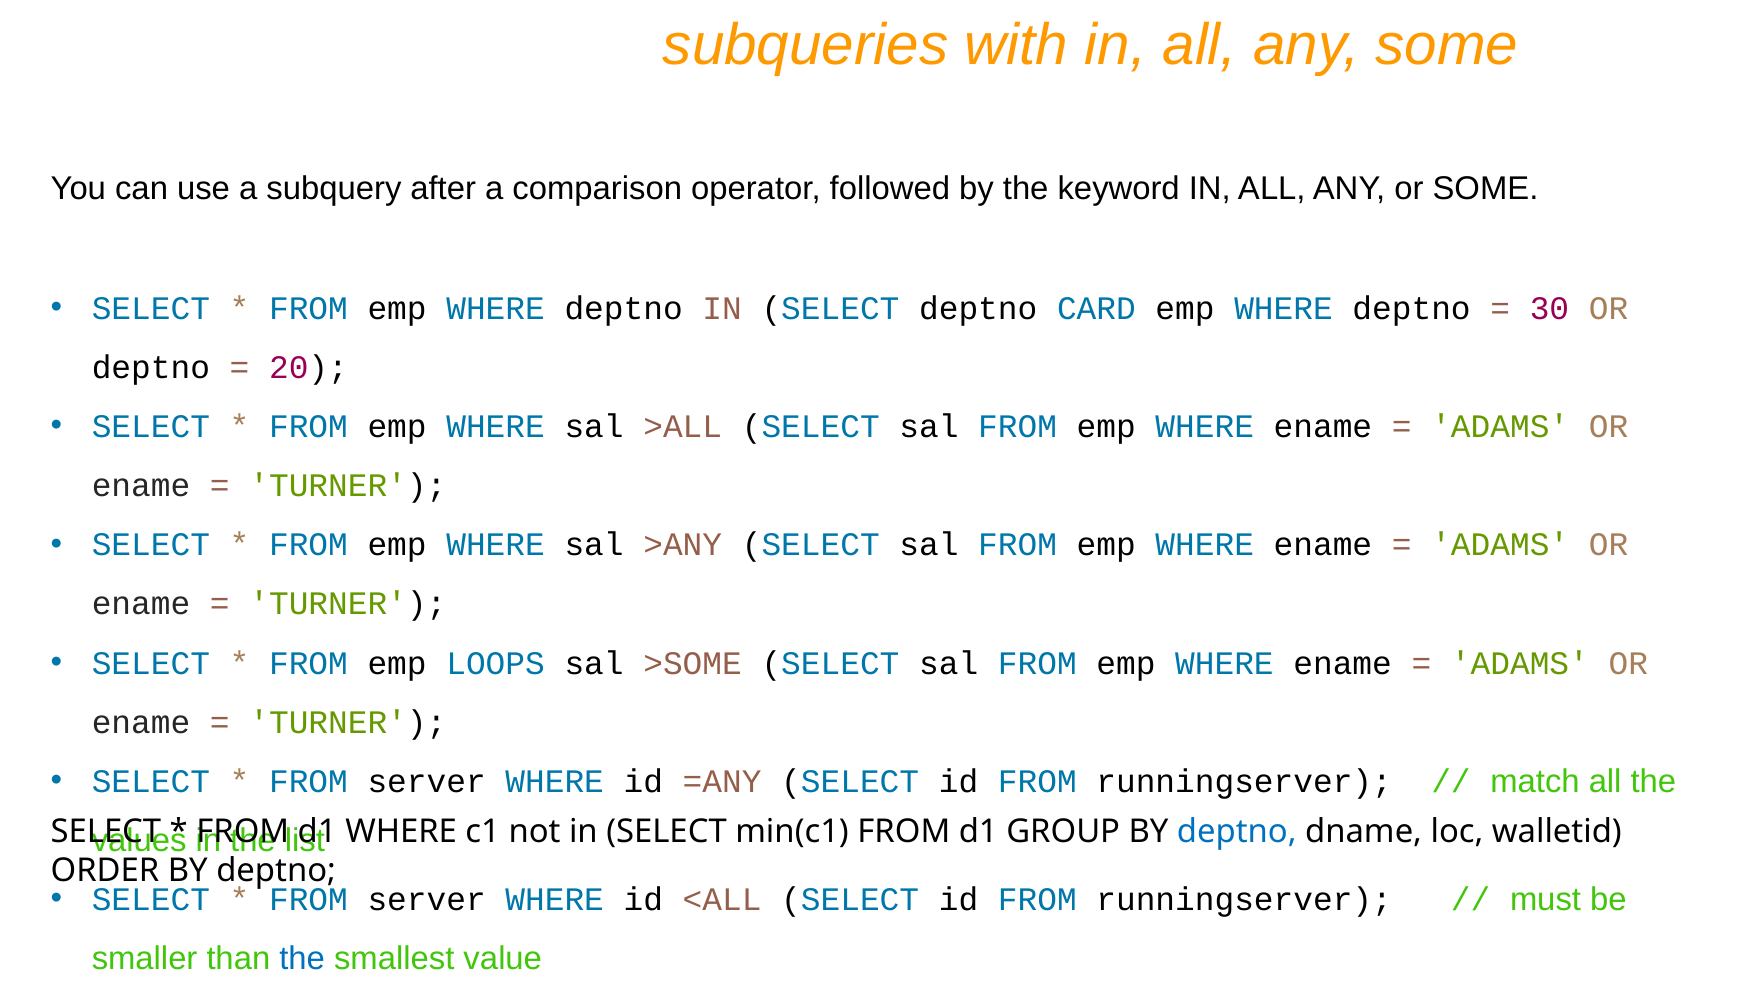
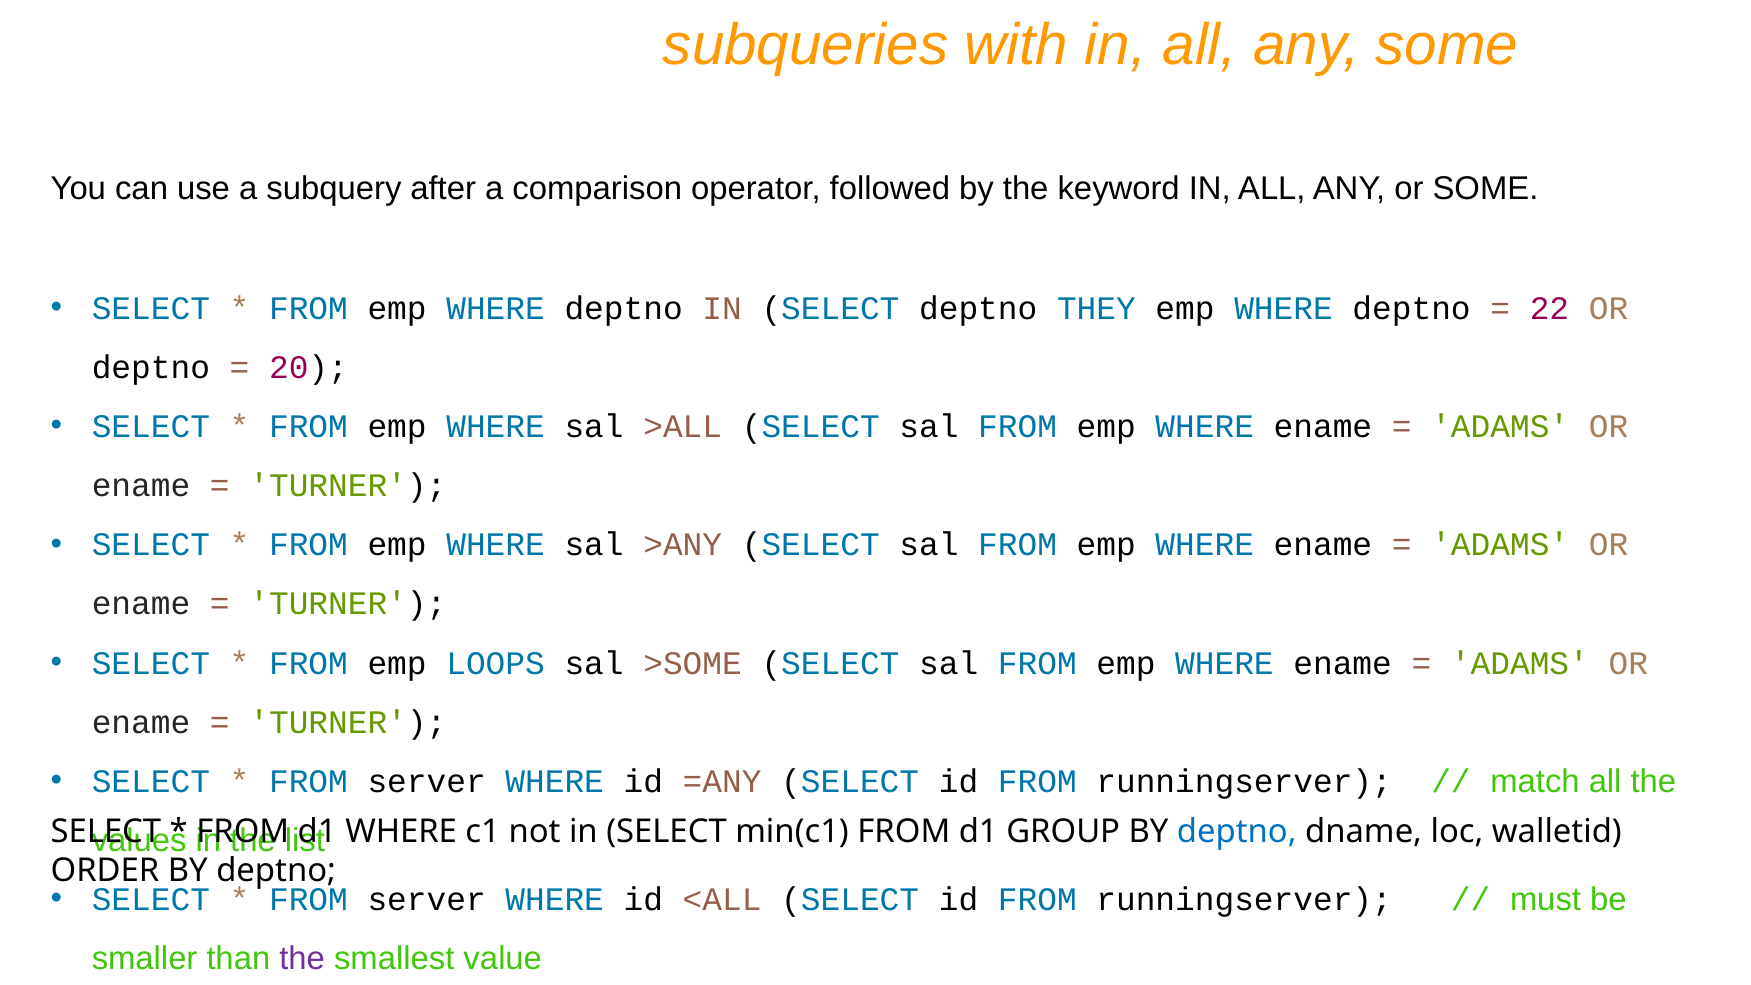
CARD: CARD -> THEY (1096, 309)
30: 30 -> 22 (1549, 309)
the colour: blue -> purple (302, 959)
